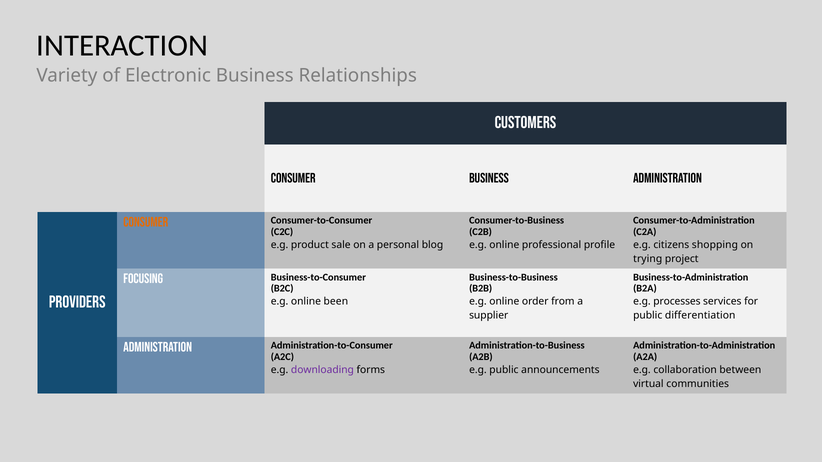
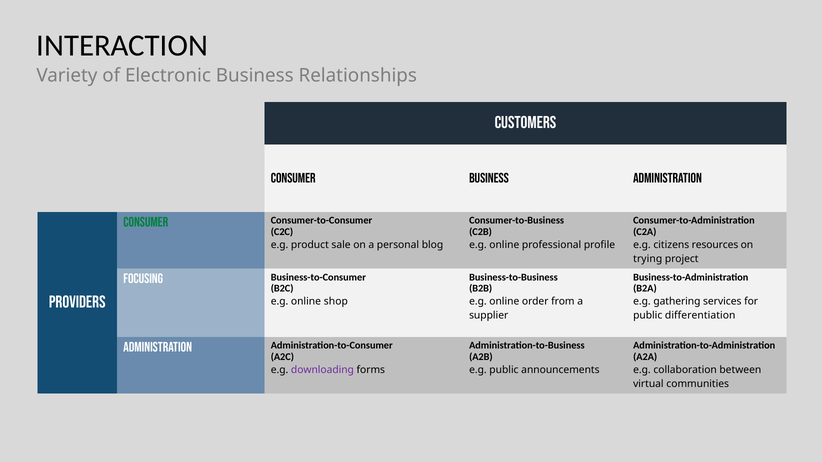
Consumer colour: orange -> green (146, 222)
shopping: shopping -> resources (715, 245)
been: been -> shop (336, 302)
processes: processes -> gathering (677, 302)
